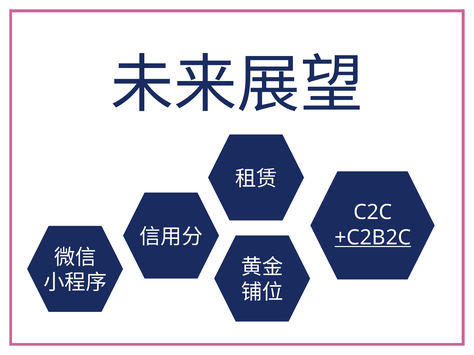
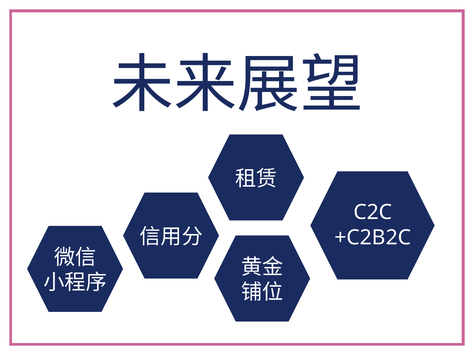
+C2B2C underline: present -> none (373, 238)
